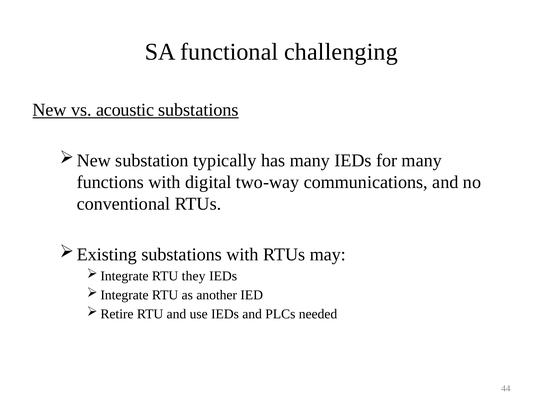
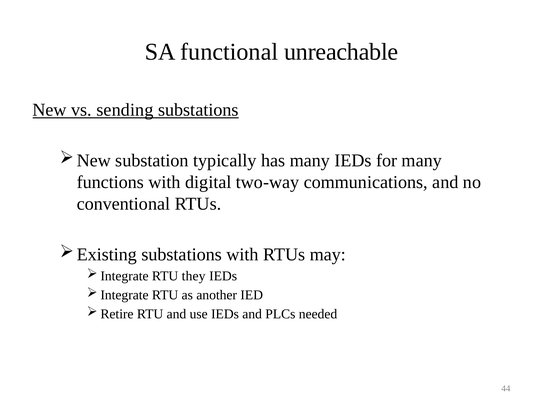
challenging: challenging -> unreachable (341, 52)
acoustic: acoustic -> sending (125, 110)
